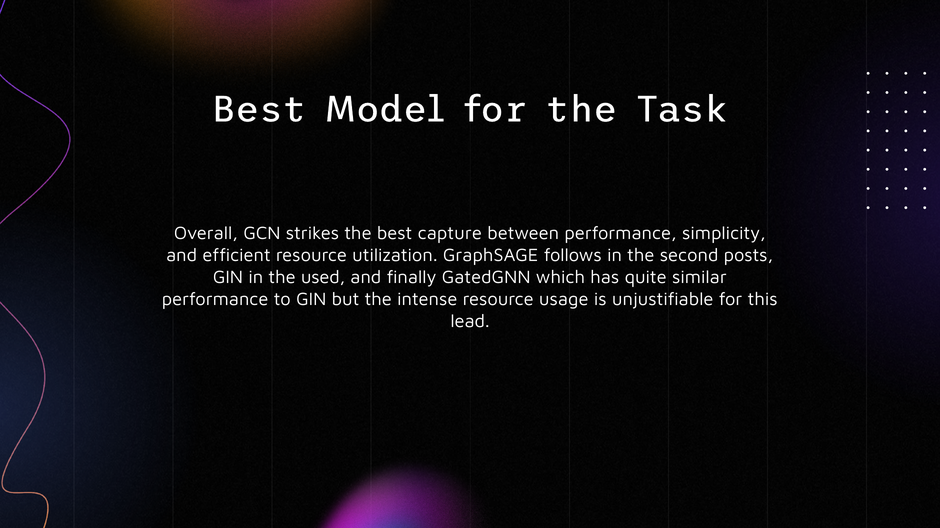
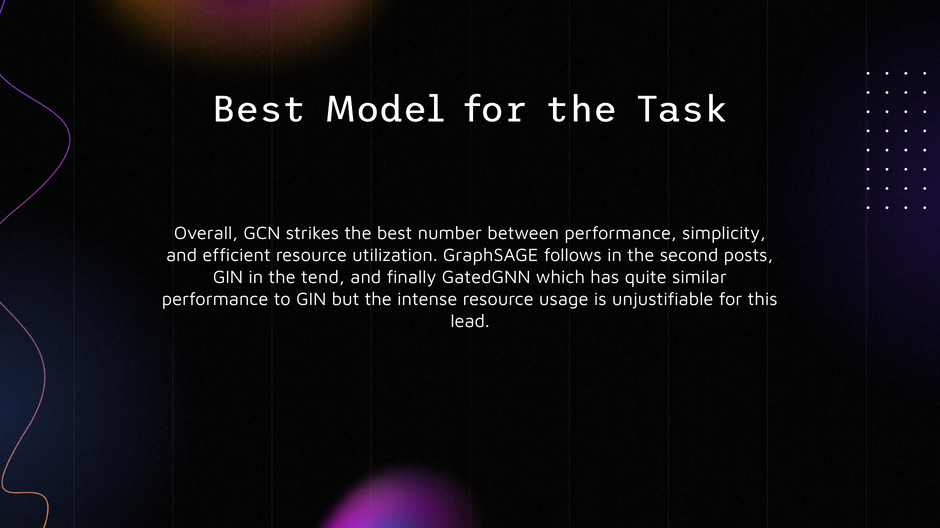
capture: capture -> number (450, 234)
used: used -> tend (323, 278)
